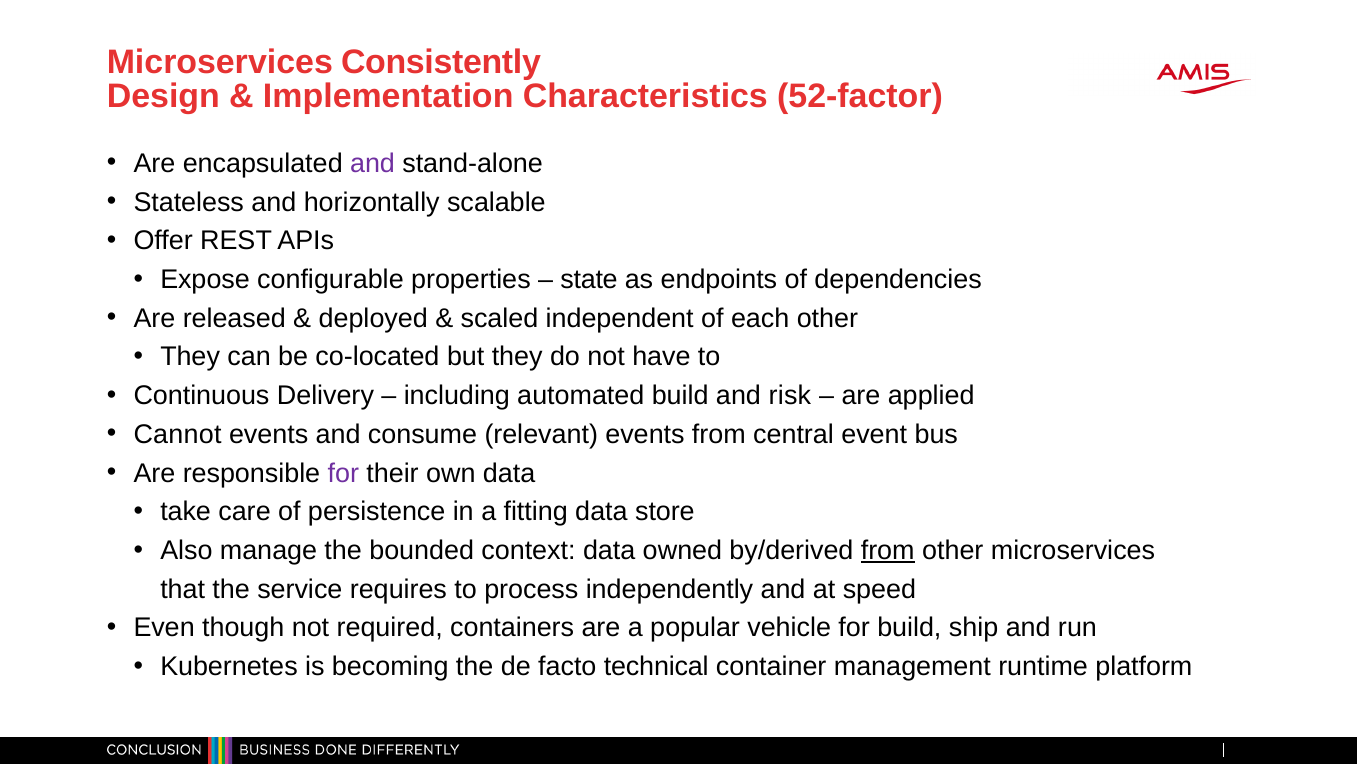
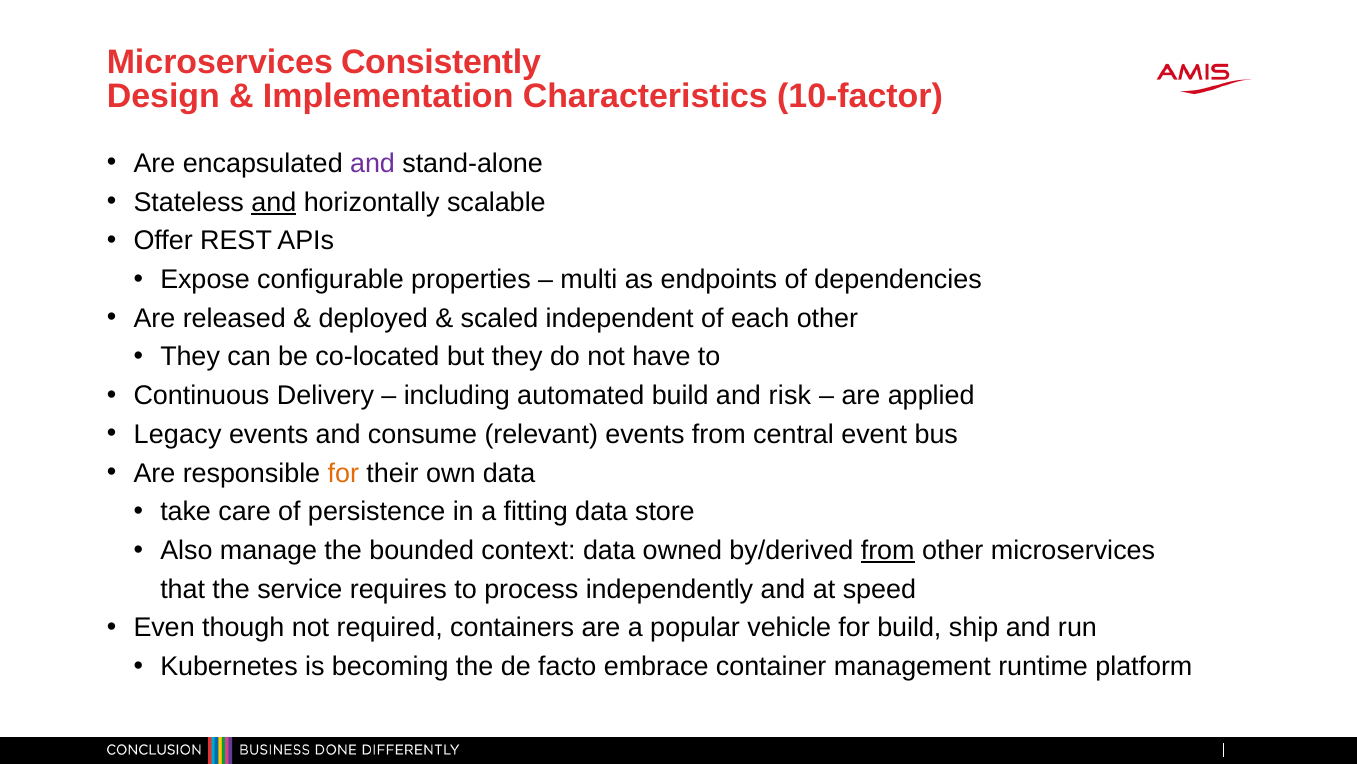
52-factor: 52-factor -> 10-factor (860, 97)
and underline: none -> present (274, 202)
state: state -> multi (589, 279)
Cannot: Cannot -> Legacy (178, 434)
for colour: purple -> orange (343, 473)
technical: technical -> embrace (656, 666)
